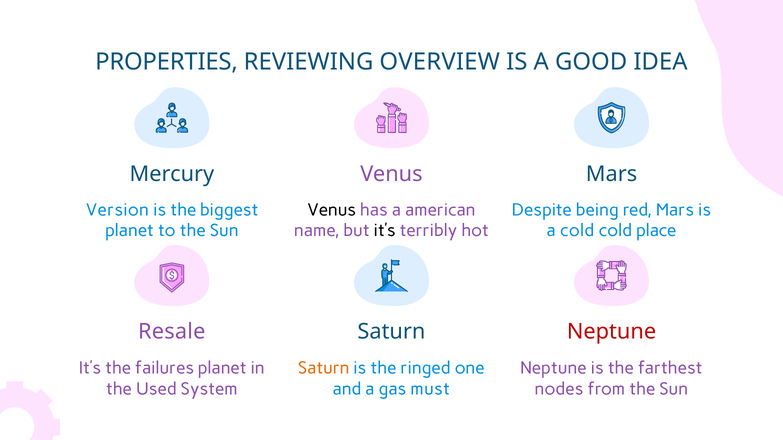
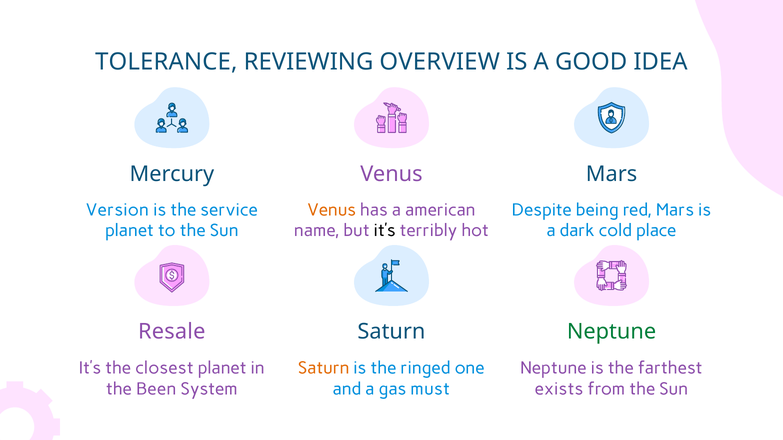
PROPERTIES: PROPERTIES -> TOLERANCE (166, 62)
biggest: biggest -> service (229, 210)
Venus colour: black -> orange (332, 210)
a cold: cold -> dark (577, 231)
Neptune colour: red -> green (612, 332)
failures: failures -> closest (164, 369)
Used: Used -> Been (156, 389)
nodes: nodes -> exists (559, 389)
